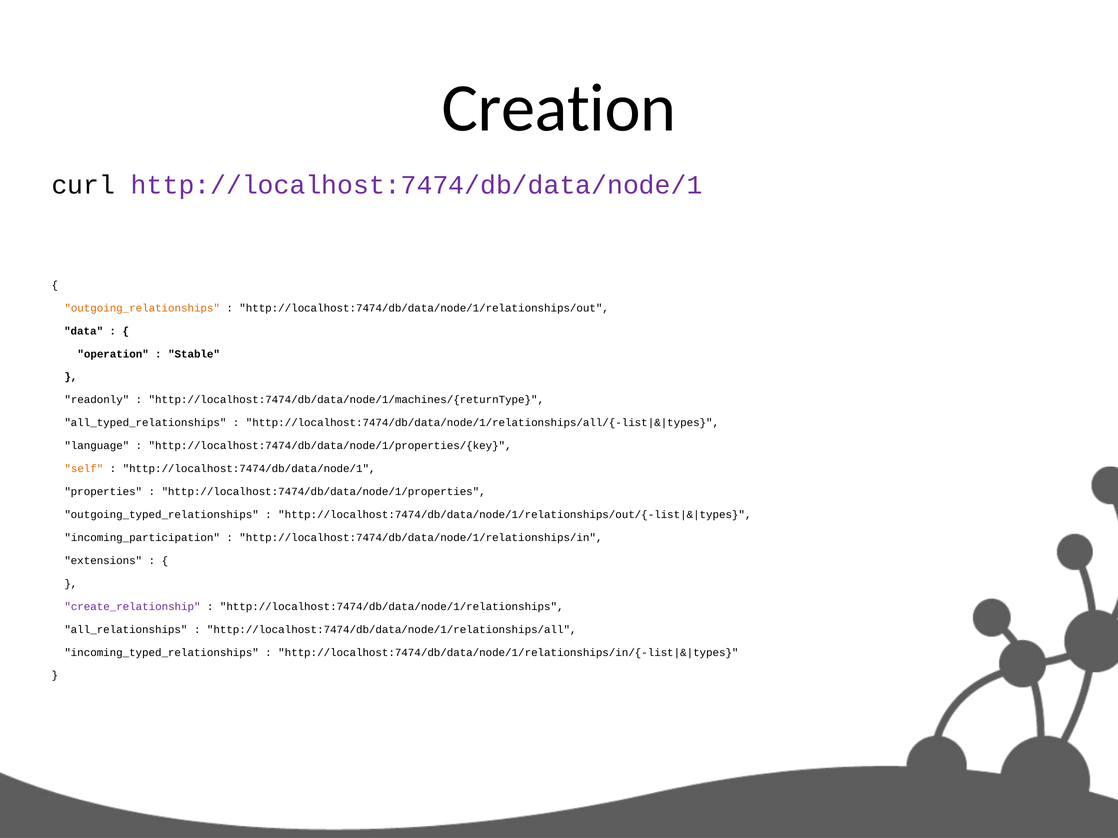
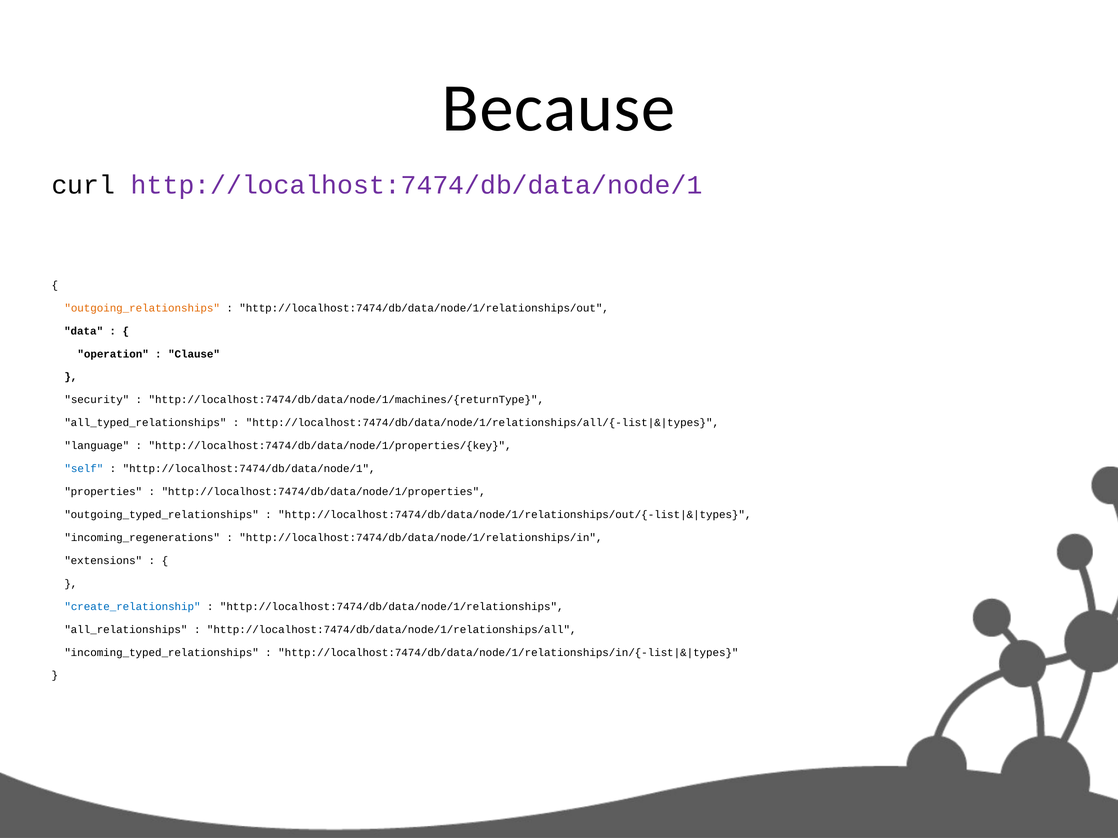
Creation: Creation -> Because (558, 108)
Stable: Stable -> Clause (194, 354)
readonly: readonly -> security (97, 400)
self colour: orange -> blue (84, 469)
incoming_participation: incoming_participation -> incoming_regenerations (142, 538)
create_relationship colour: purple -> blue (132, 607)
